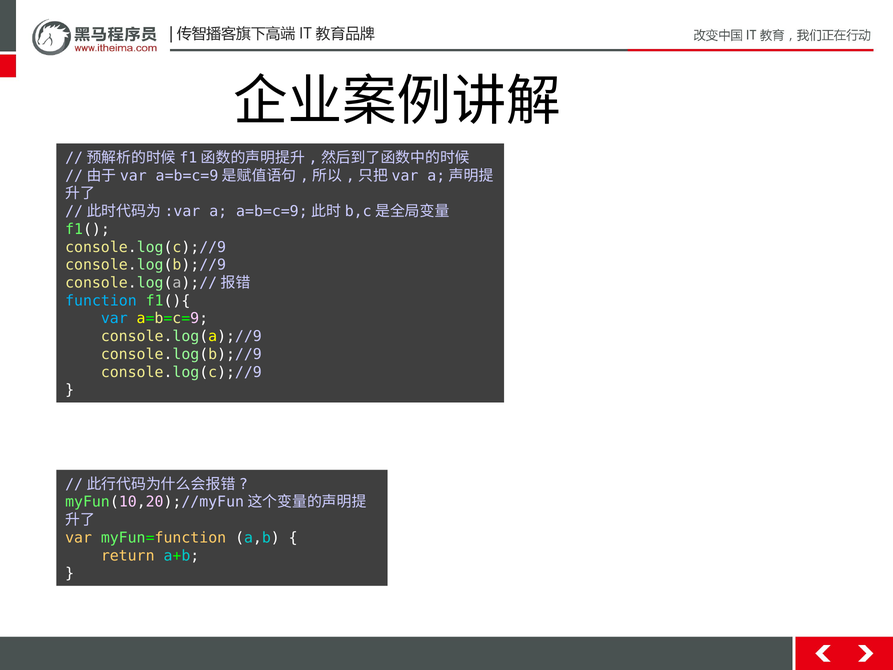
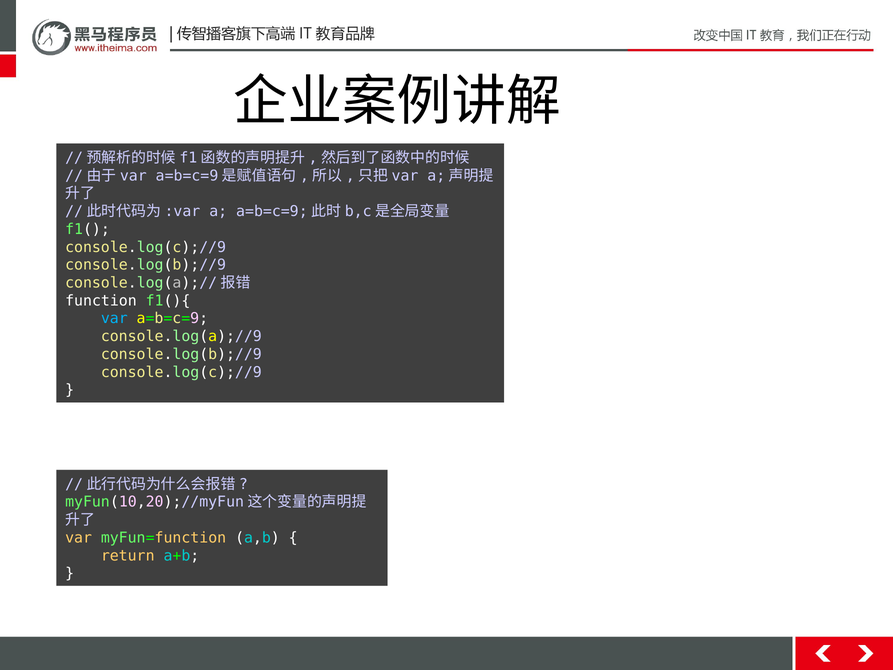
function colour: light blue -> white (101, 301)
